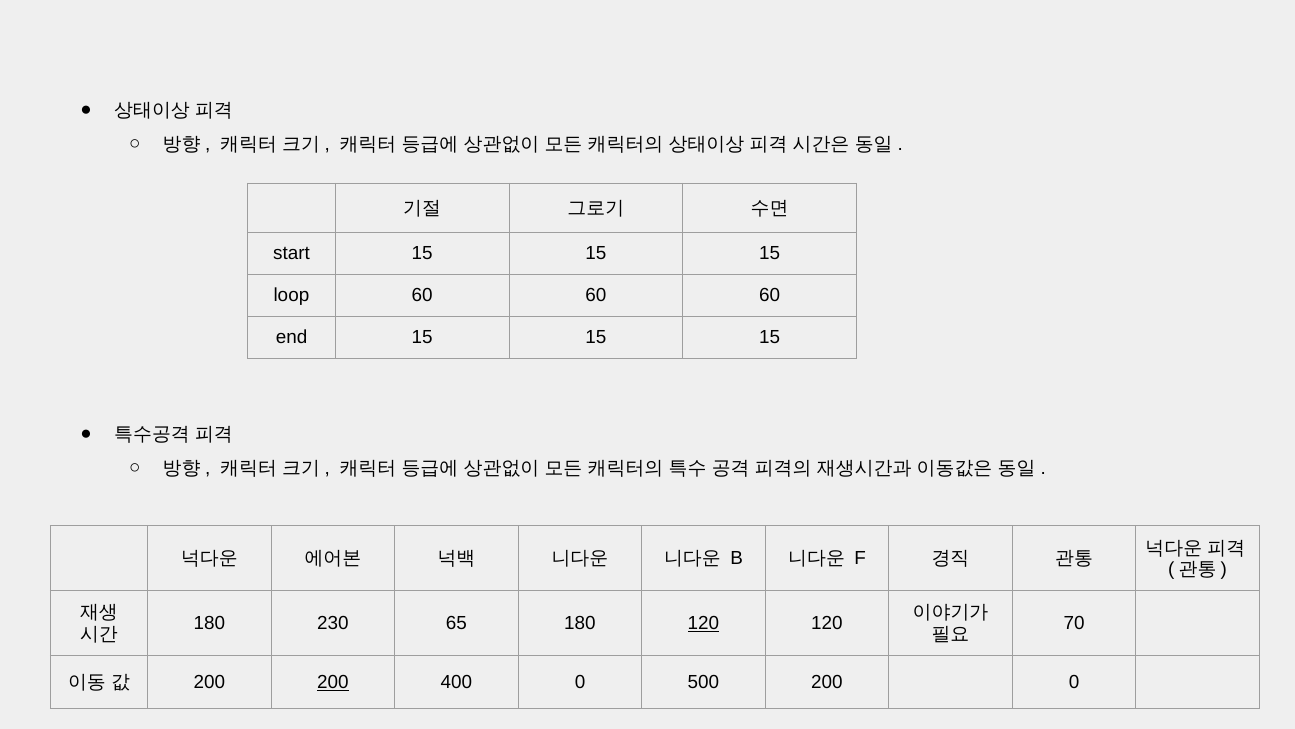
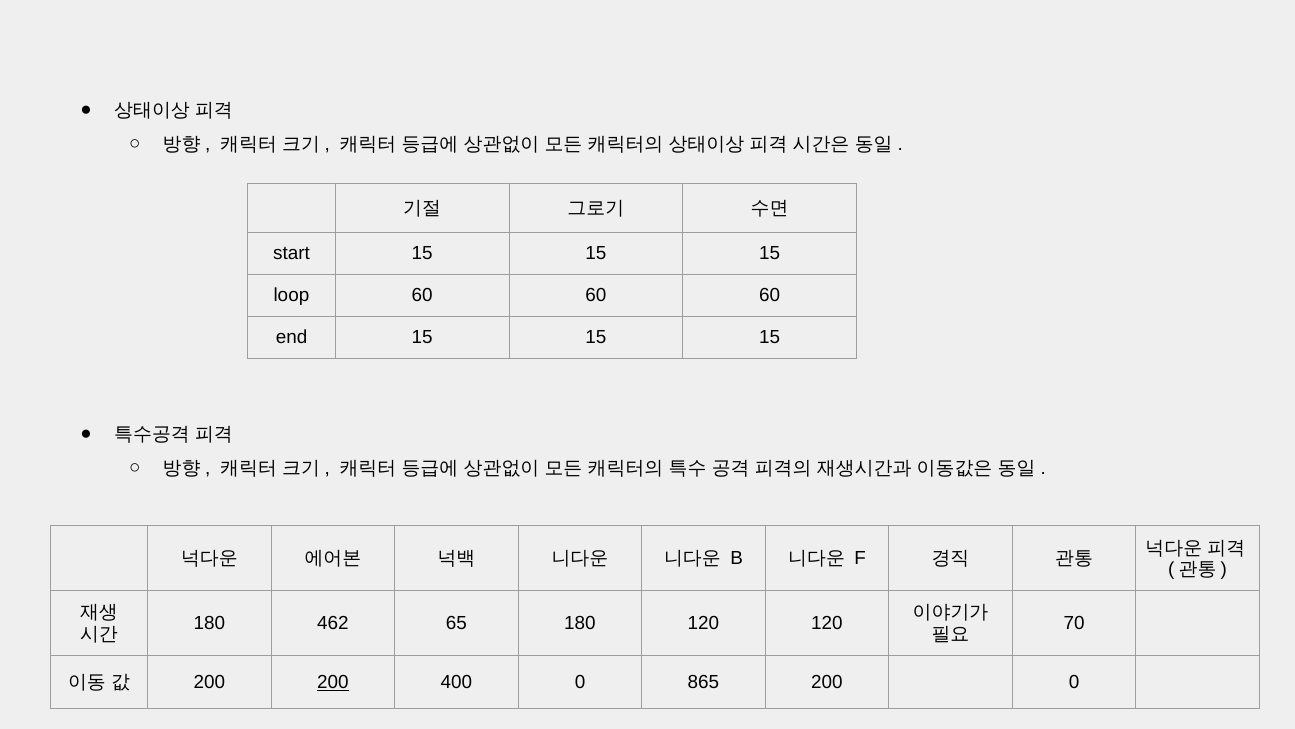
230: 230 -> 462 (333, 623)
120 underline: present -> none (703, 623)
500: 500 -> 865 (703, 682)
